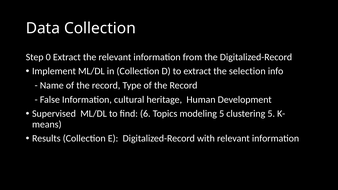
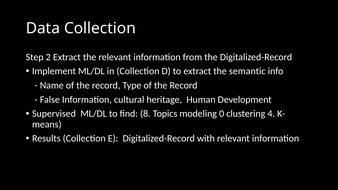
0: 0 -> 2 (48, 57)
selection: selection -> semantic (247, 71)
6: 6 -> 8 (145, 114)
modeling 5: 5 -> 0 (222, 114)
clustering 5: 5 -> 4 (271, 114)
